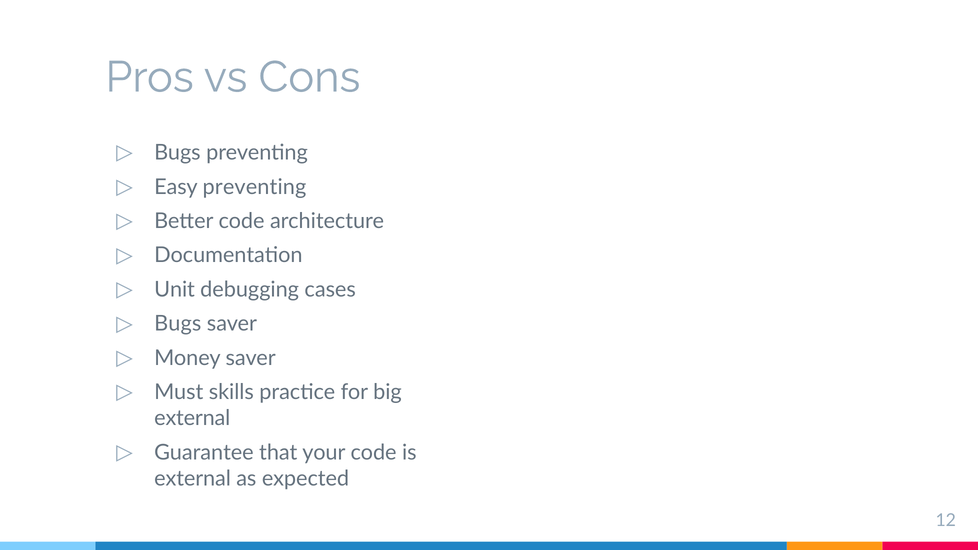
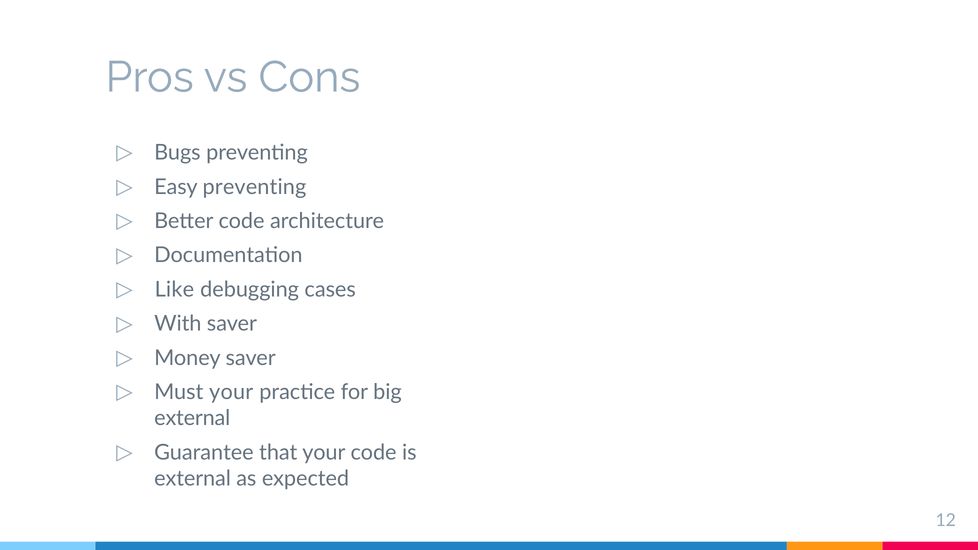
Unit: Unit -> Like (174, 290)
Bugs: Bugs -> With (178, 324)
Must skills: skills -> your (231, 392)
